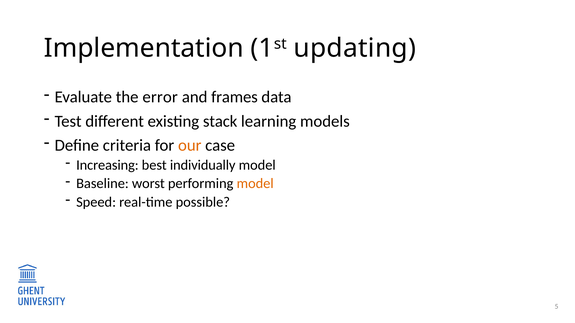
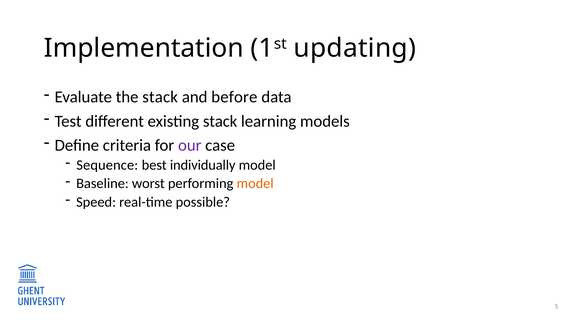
the error: error -> stack (160, 97)
frames: frames -> before (234, 97)
our colour: orange -> purple (190, 145)
Increasing: Increasing -> Sequence (107, 165)
